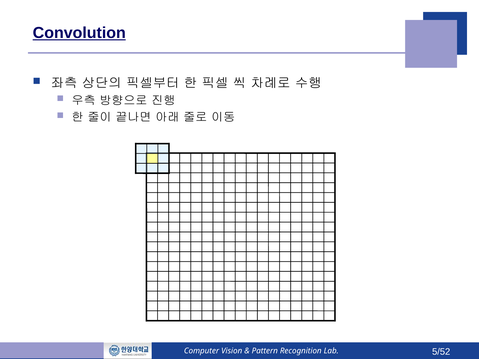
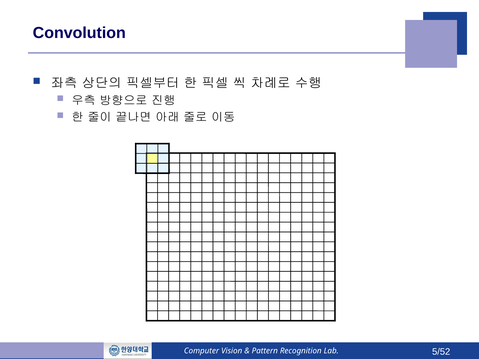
Convolution underline: present -> none (79, 33)
